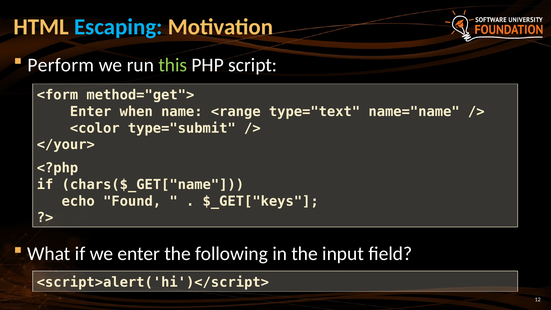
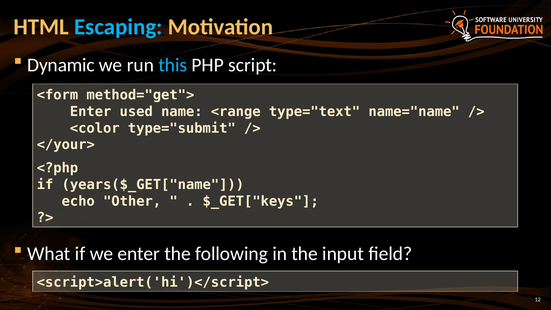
Perform: Perform -> Dynamic (61, 65)
this colour: light green -> light blue (173, 65)
when: when -> used (136, 112)
chars($_GET["name: chars($_GET["name -> years($_GET["name (153, 185)
Found: Found -> Other (132, 201)
